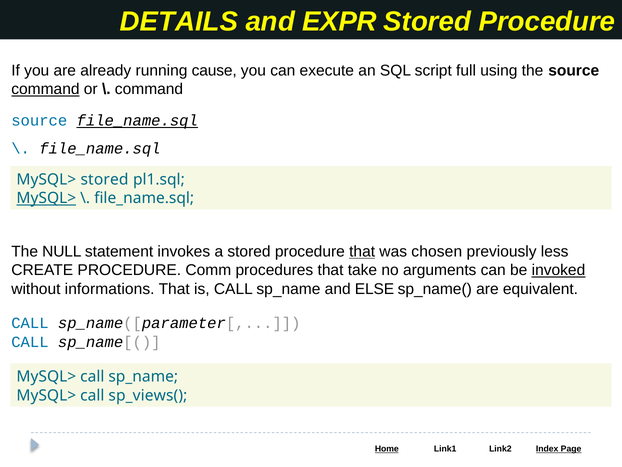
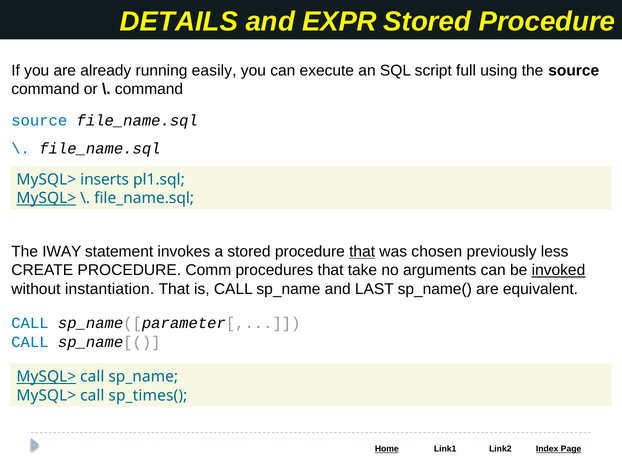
cause: cause -> easily (214, 70)
command underline: present -> none (45, 89)
file_name.sql underline: present -> none (137, 121)
MySQL> stored: stored -> inserts (105, 179)
NULL: NULL -> IWAY (62, 251)
informations: informations -> instantiation (110, 289)
ELSE: ELSE -> LAST (374, 289)
MySQL> underline: none -> present (46, 376)
sp_views(: sp_views( -> sp_times( (148, 395)
